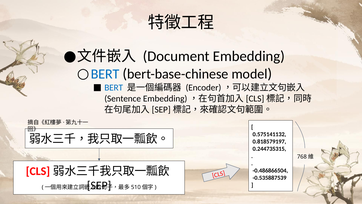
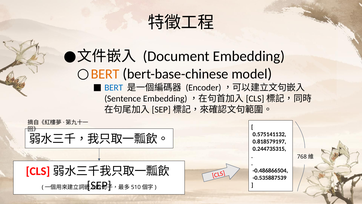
BERT colour: blue -> orange (105, 74)
